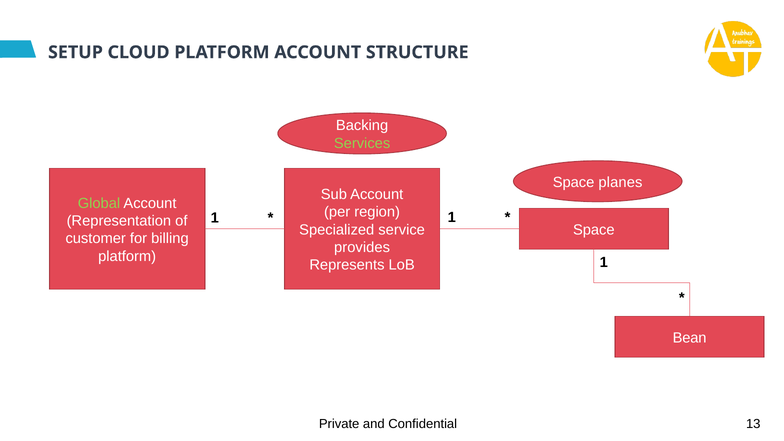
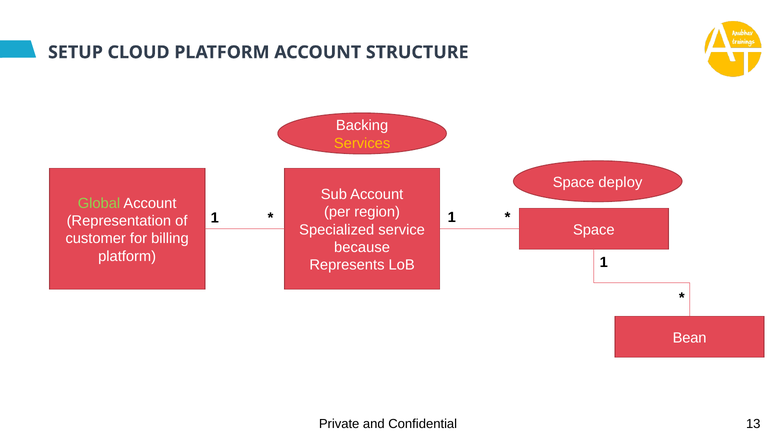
Services colour: light green -> yellow (362, 143)
planes: planes -> deploy (620, 182)
provides: provides -> because (362, 247)
